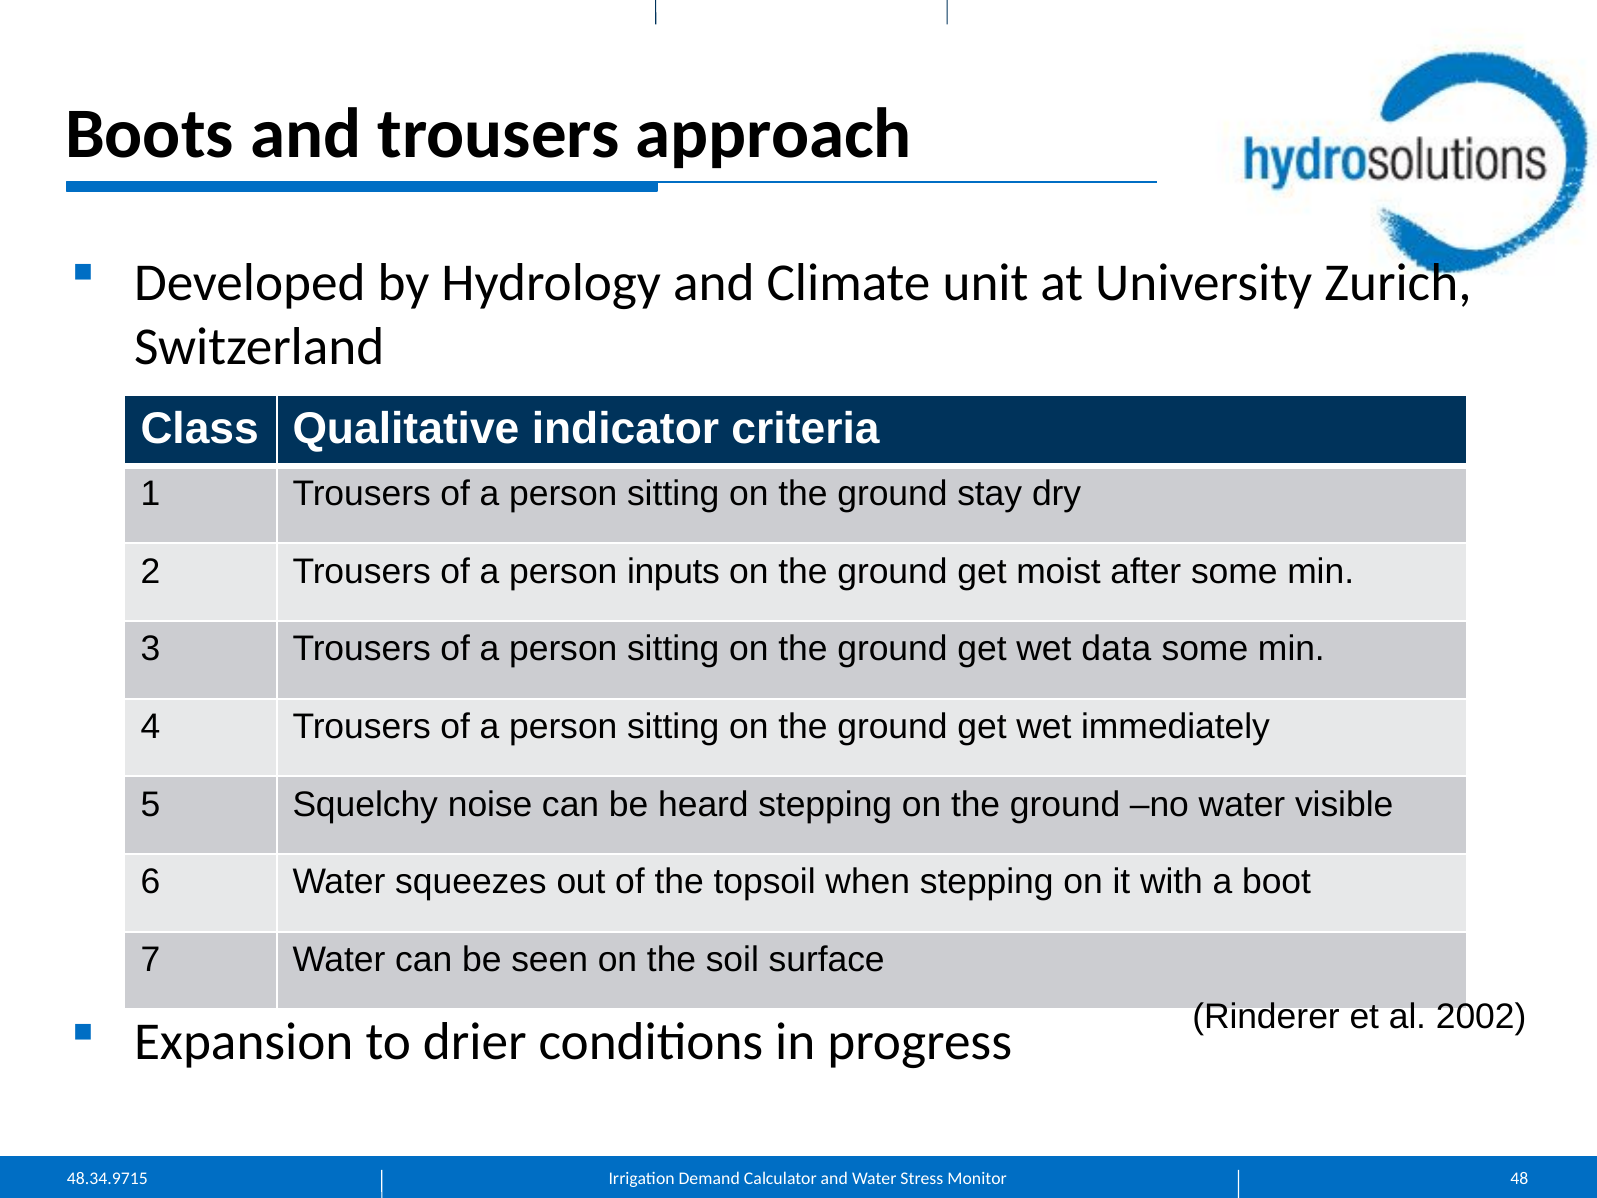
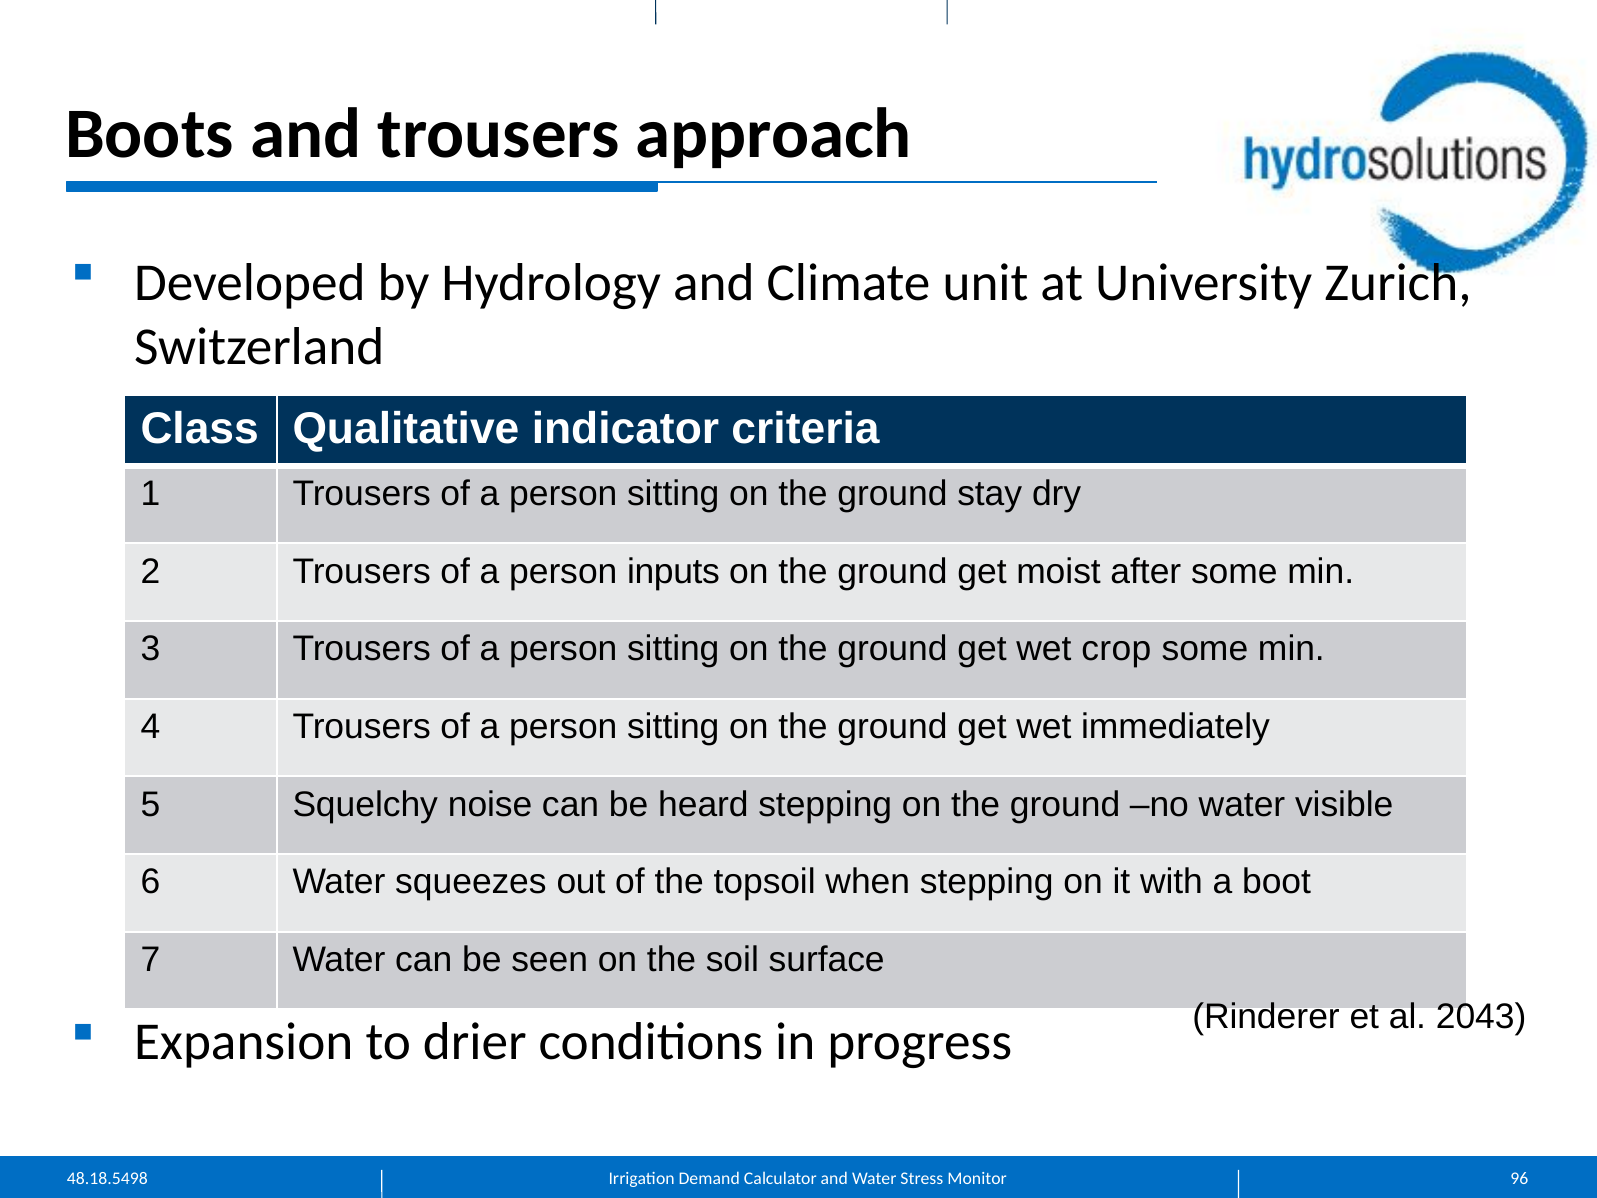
data: data -> crop (1116, 649)
2002: 2002 -> 2043 (1481, 1017)
48.34.9715: 48.34.9715 -> 48.18.5498 (107, 1179)
48: 48 -> 96 (1519, 1179)
